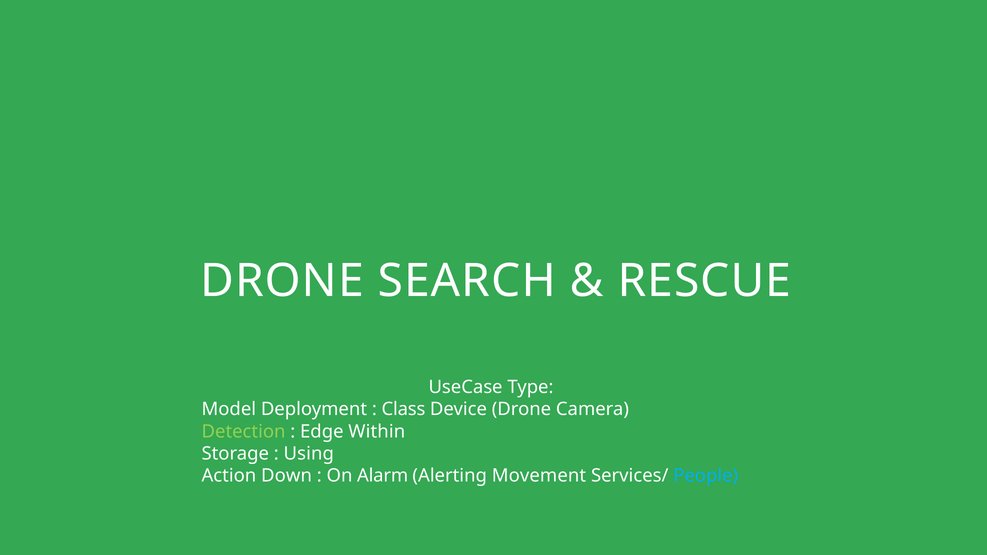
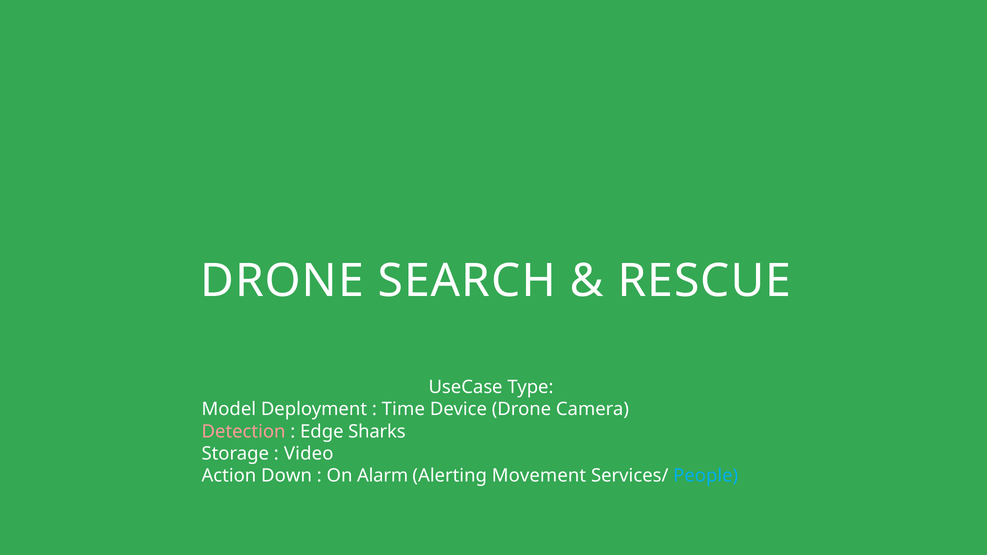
Class: Class -> Time (403, 409)
Detection colour: light green -> pink (244, 432)
Within: Within -> Sharks (377, 432)
Using: Using -> Video (309, 454)
